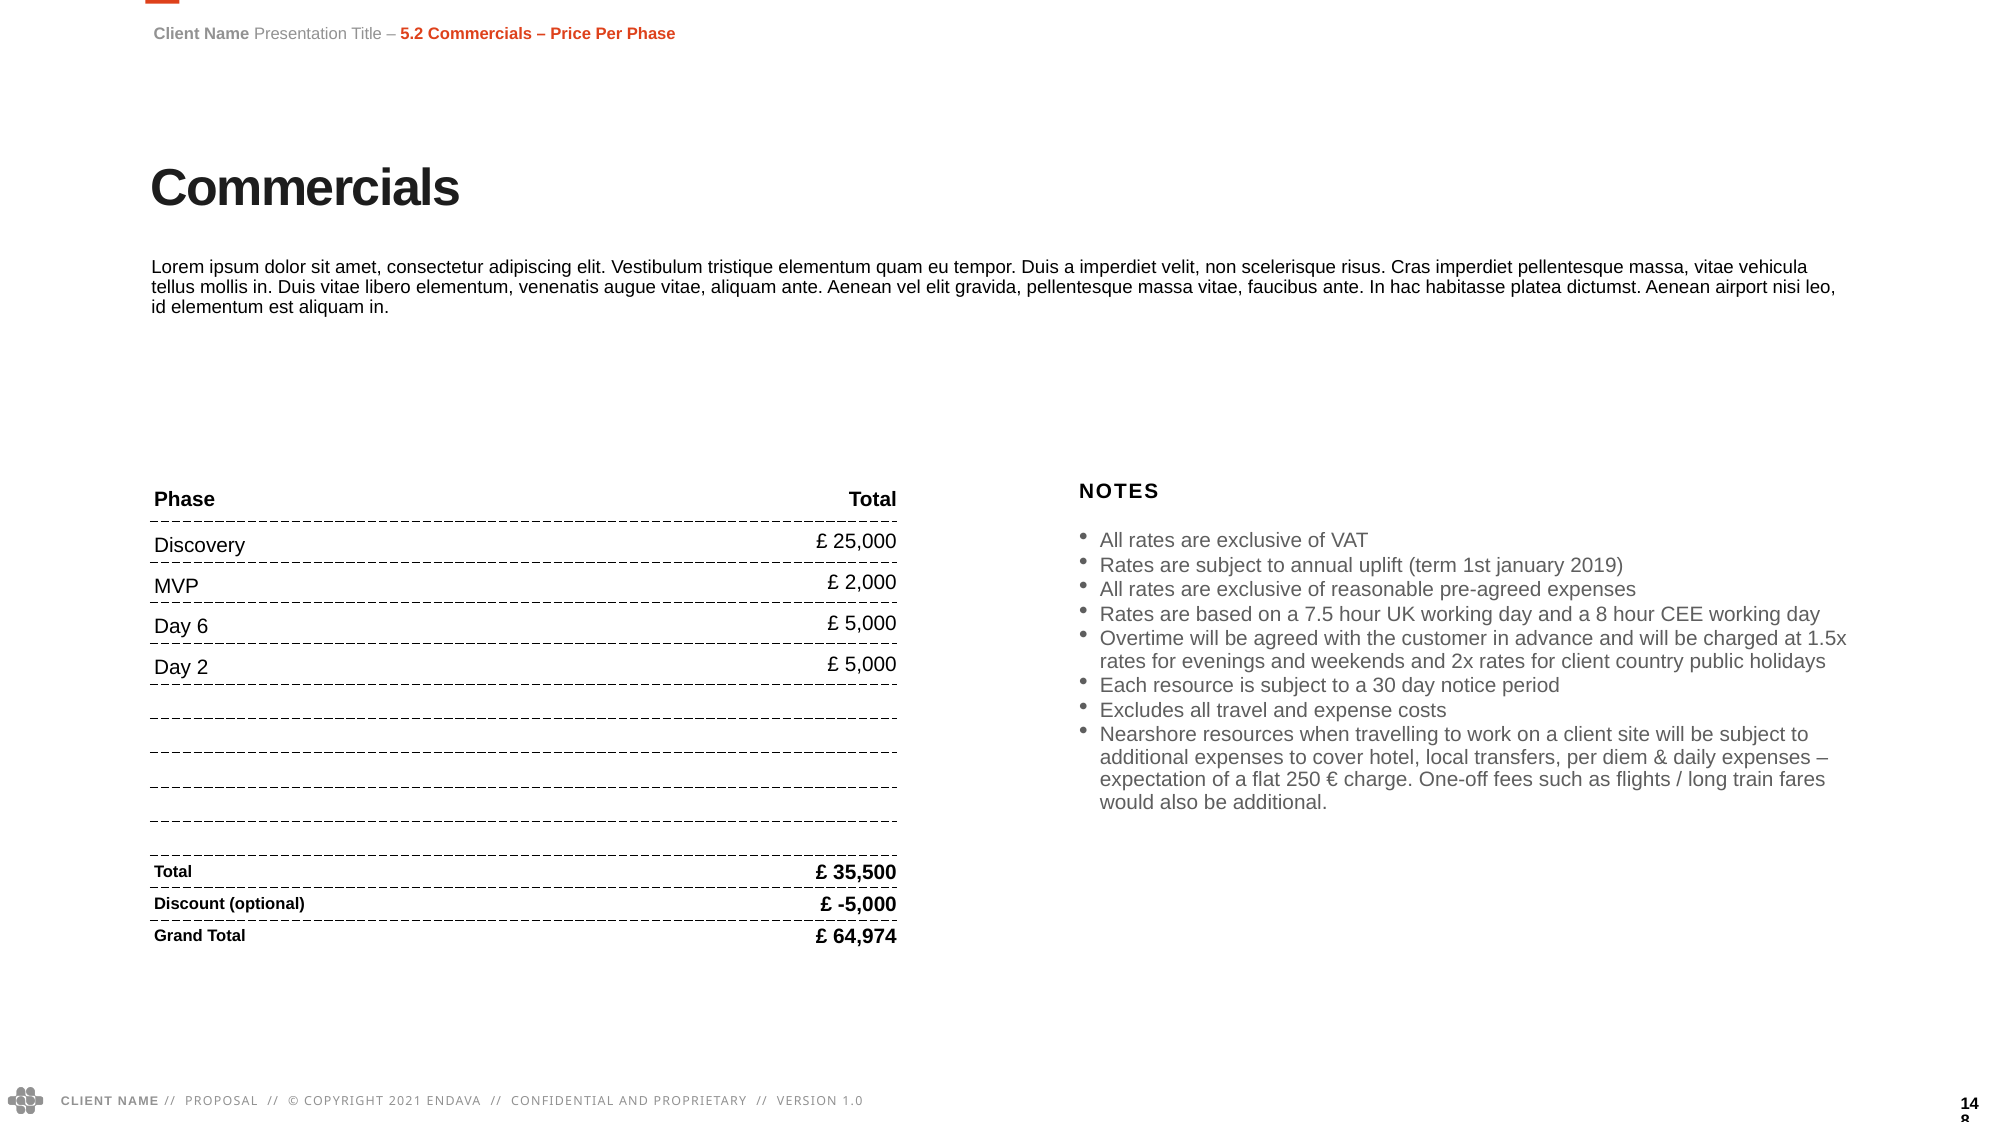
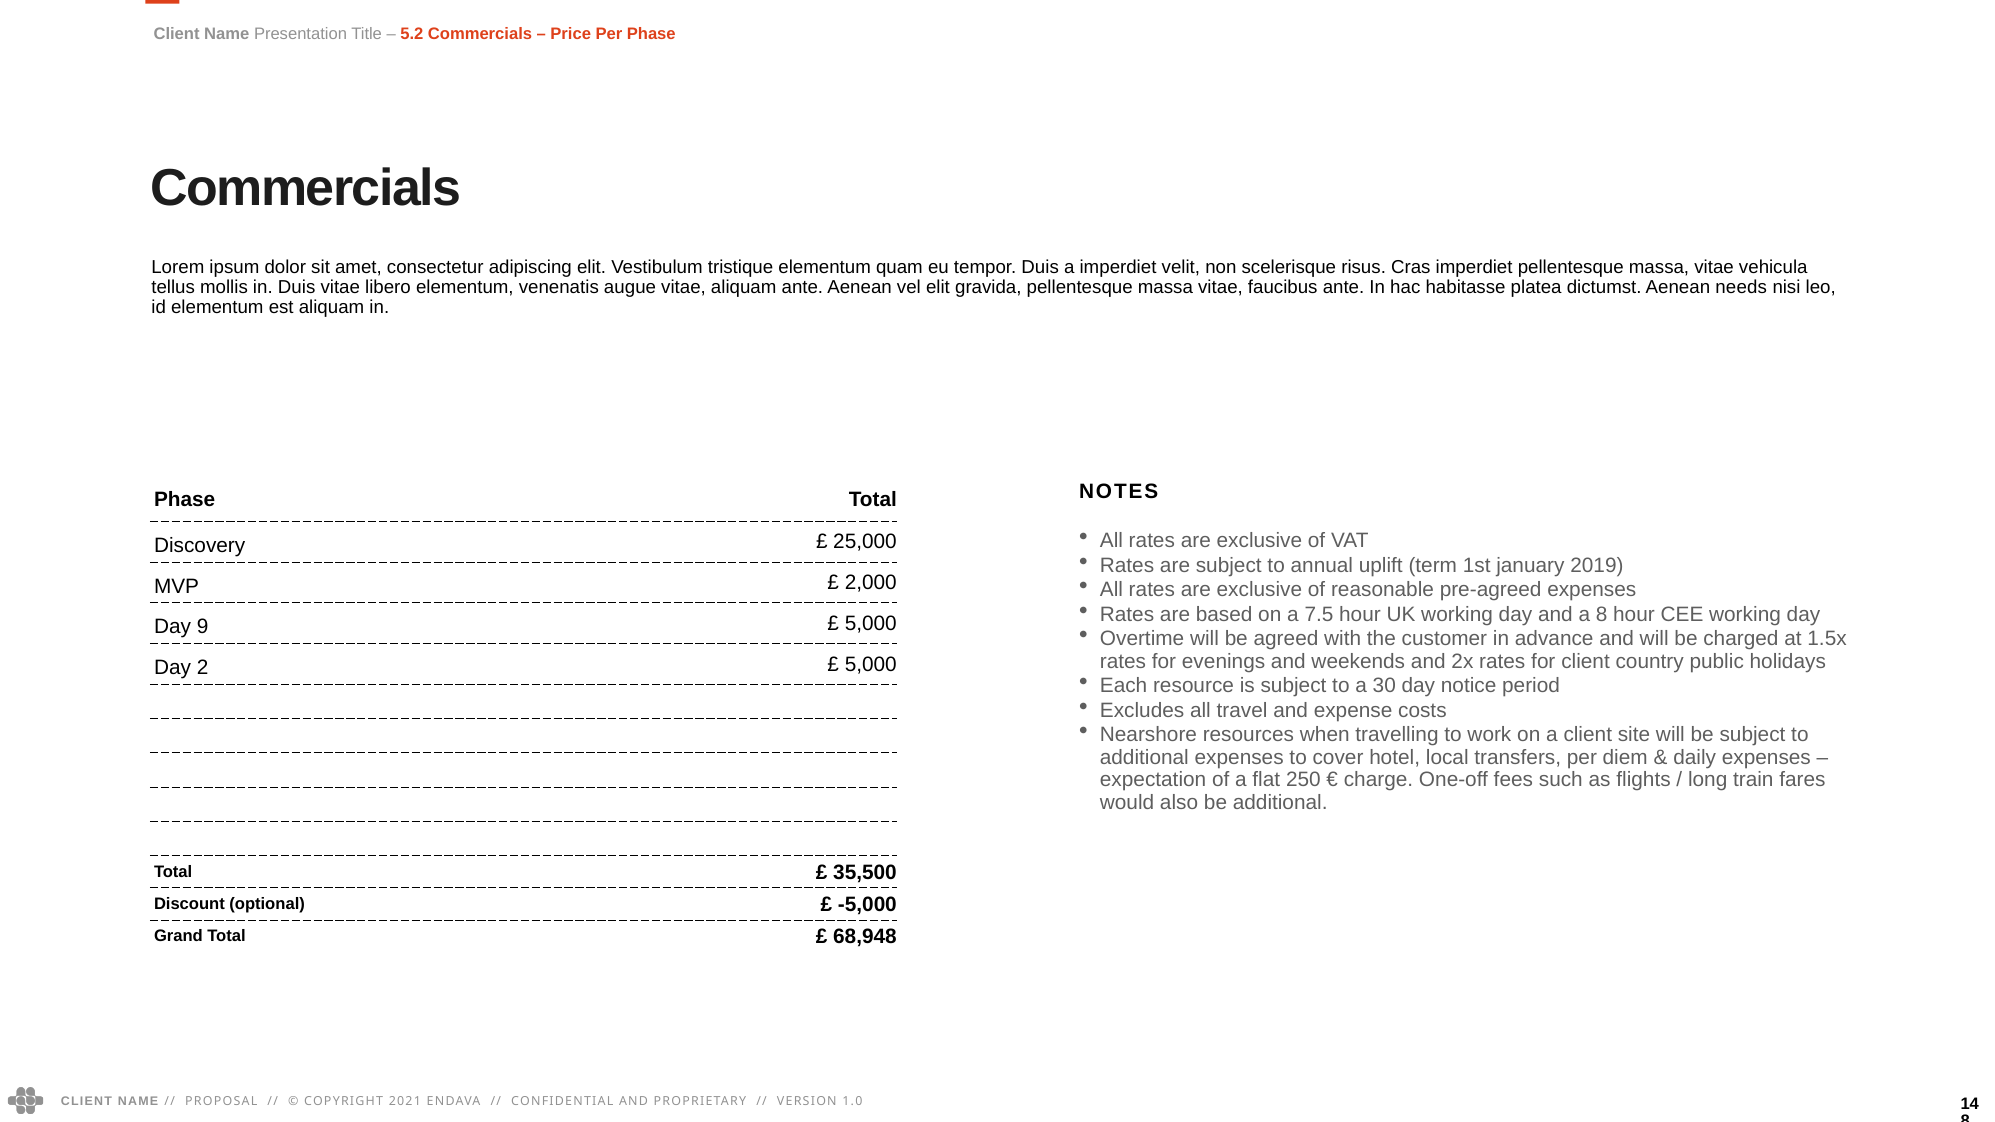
airport: airport -> needs (1741, 288)
6: 6 -> 9 (203, 627)
64,974: 64,974 -> 68,948 (865, 936)
